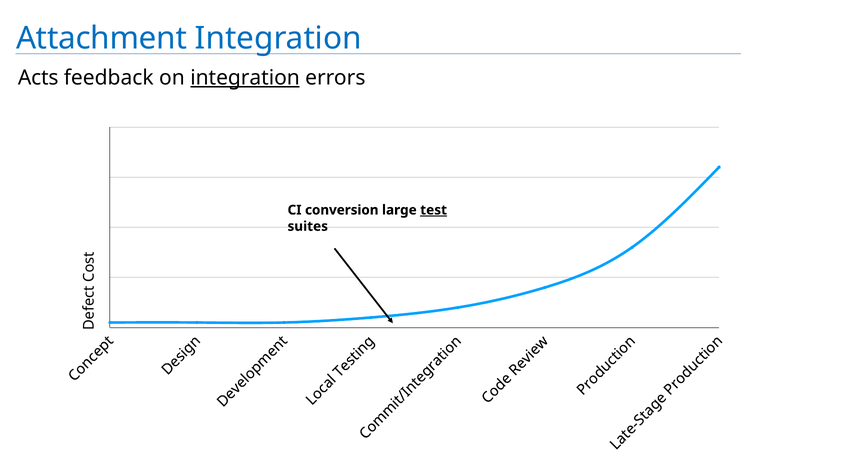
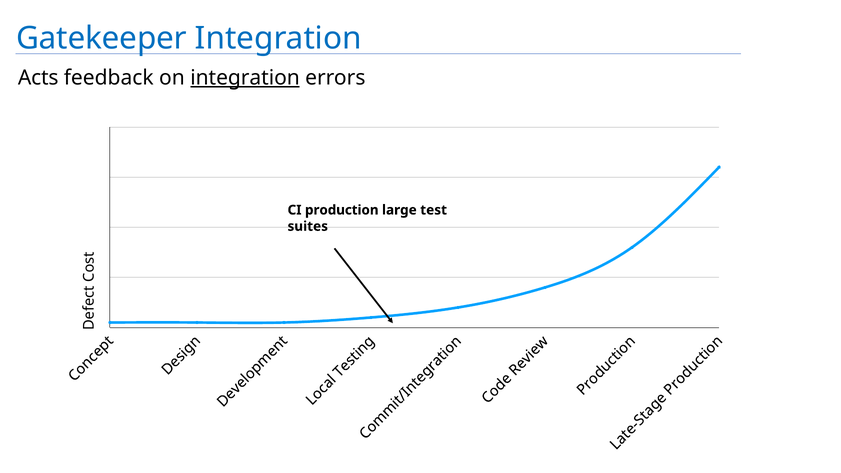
Attachment: Attachment -> Gatekeeper (101, 38)
conversion: conversion -> production (342, 210)
test underline: present -> none (434, 210)
